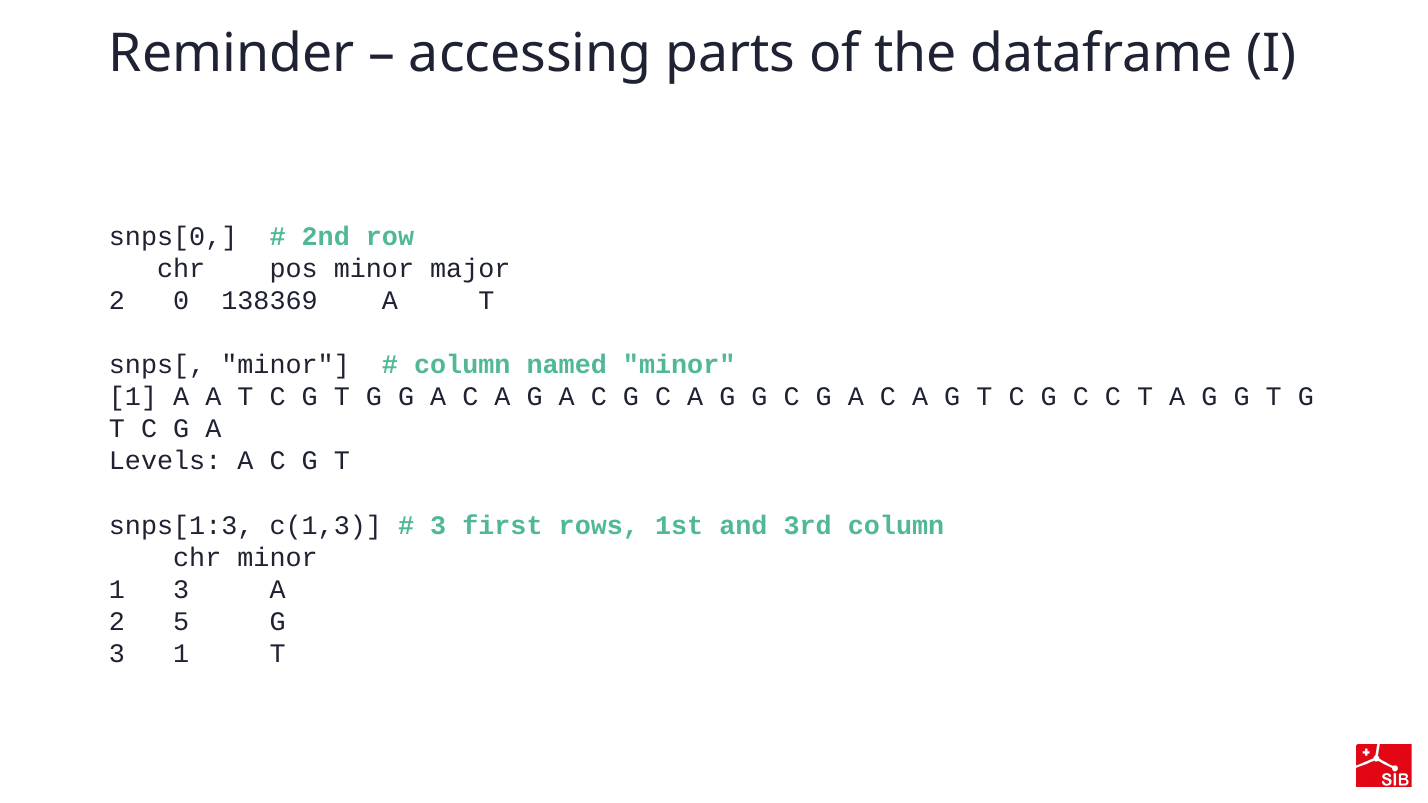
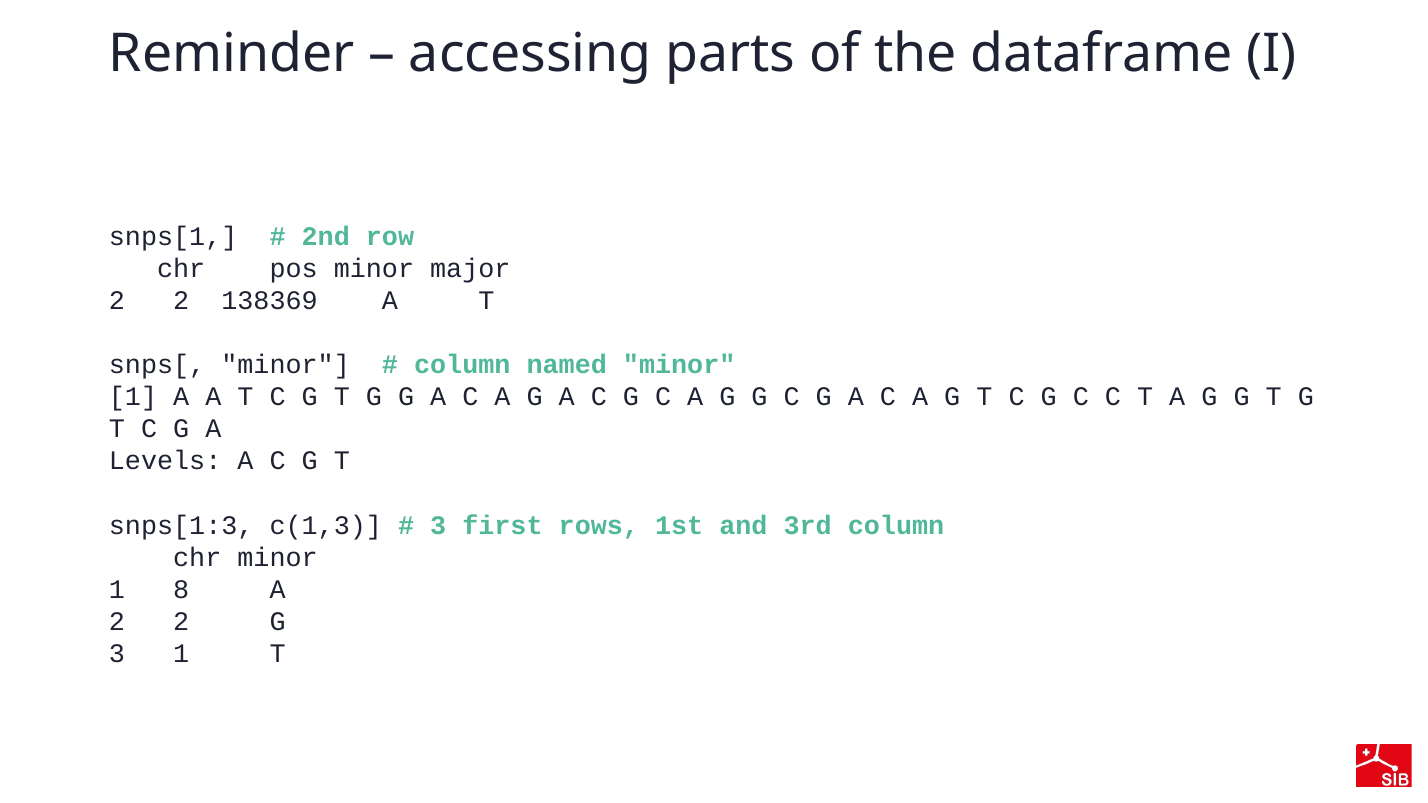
snps[0: snps[0 -> snps[1 (173, 236)
0: 0 -> 2 (181, 301)
1 3: 3 -> 8 (181, 590)
5: 5 -> 2 (181, 622)
